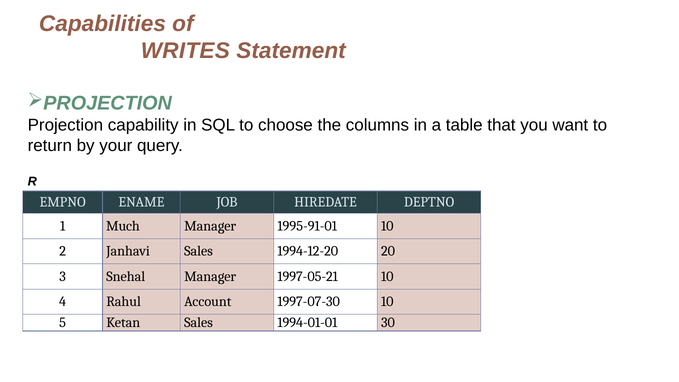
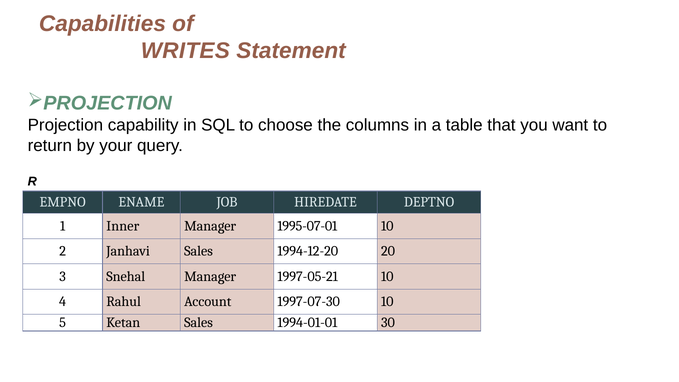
Much: Much -> Inner (123, 226)
1995-91-01: 1995-91-01 -> 1995-07-01 (307, 226)
